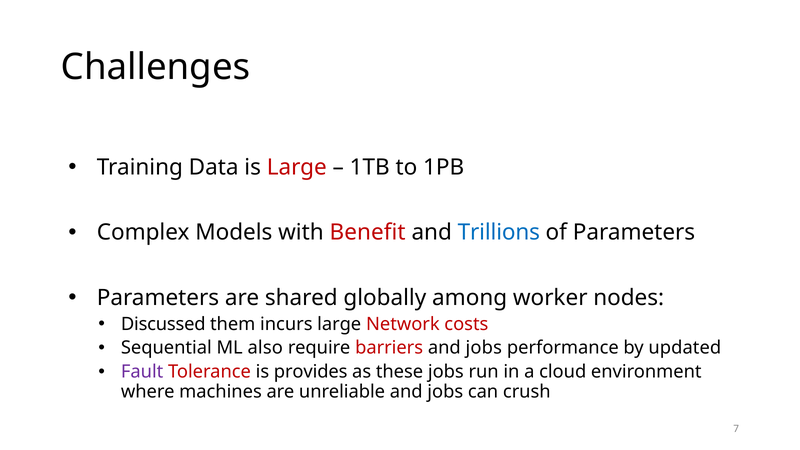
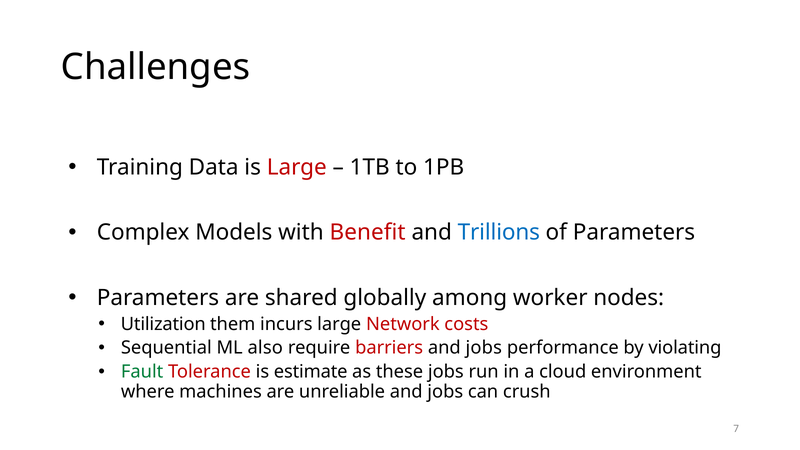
Discussed: Discussed -> Utilization (163, 324)
updated: updated -> violating (685, 348)
Fault colour: purple -> green (142, 372)
provides: provides -> estimate (311, 372)
